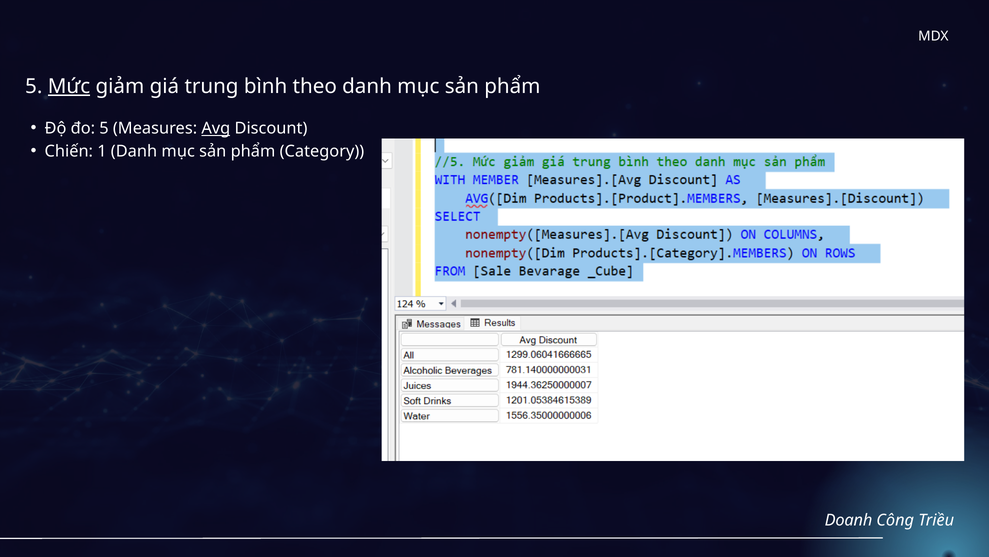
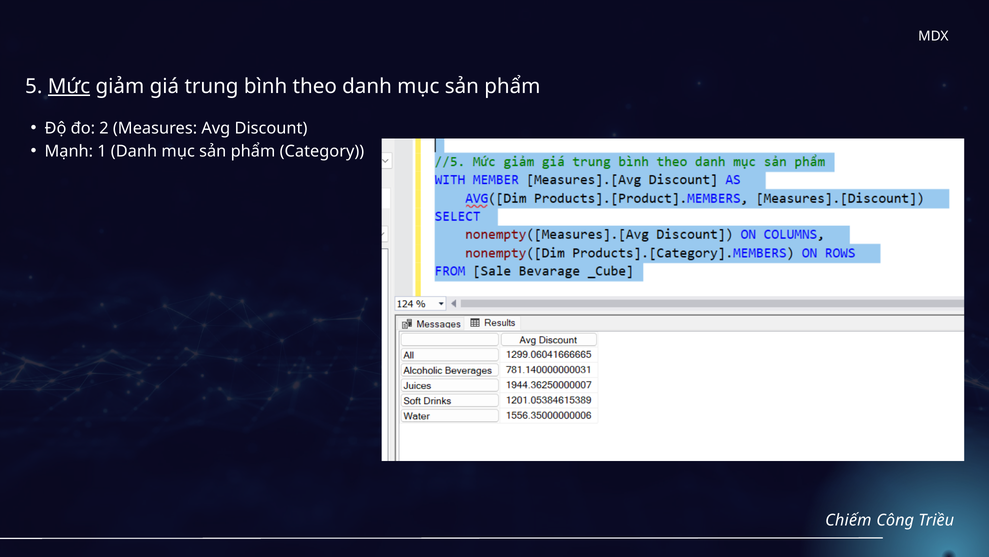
đo 5: 5 -> 2 (104, 128)
Avg underline: present -> none (216, 128)
Chiến: Chiến -> Mạnh (69, 151)
Doanh: Doanh -> Chiếm (848, 520)
